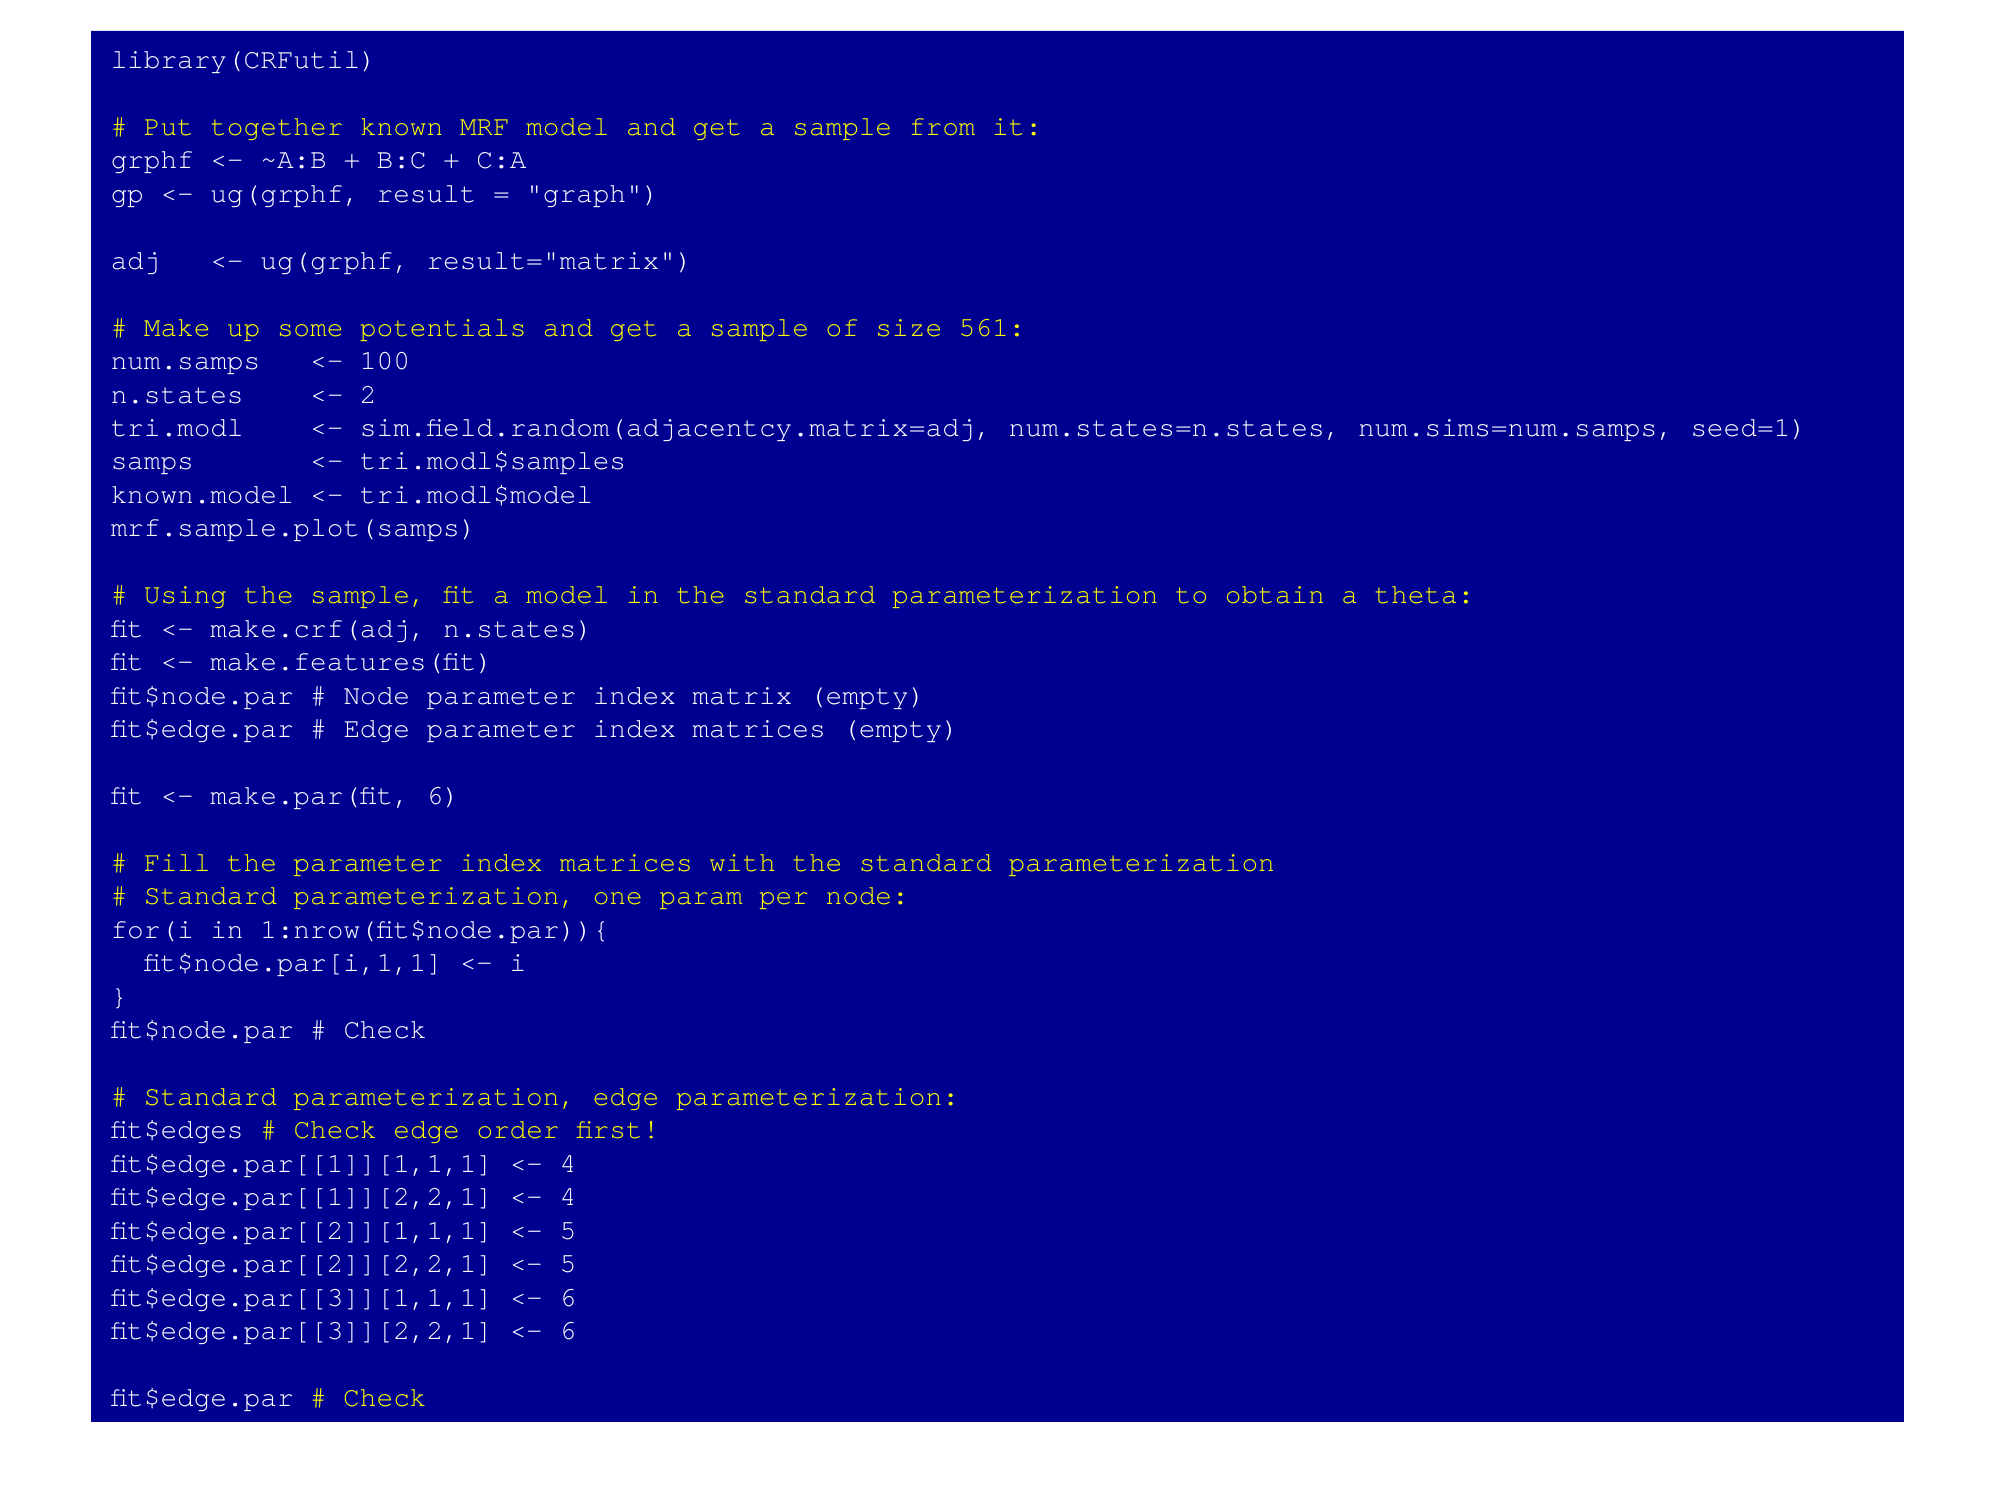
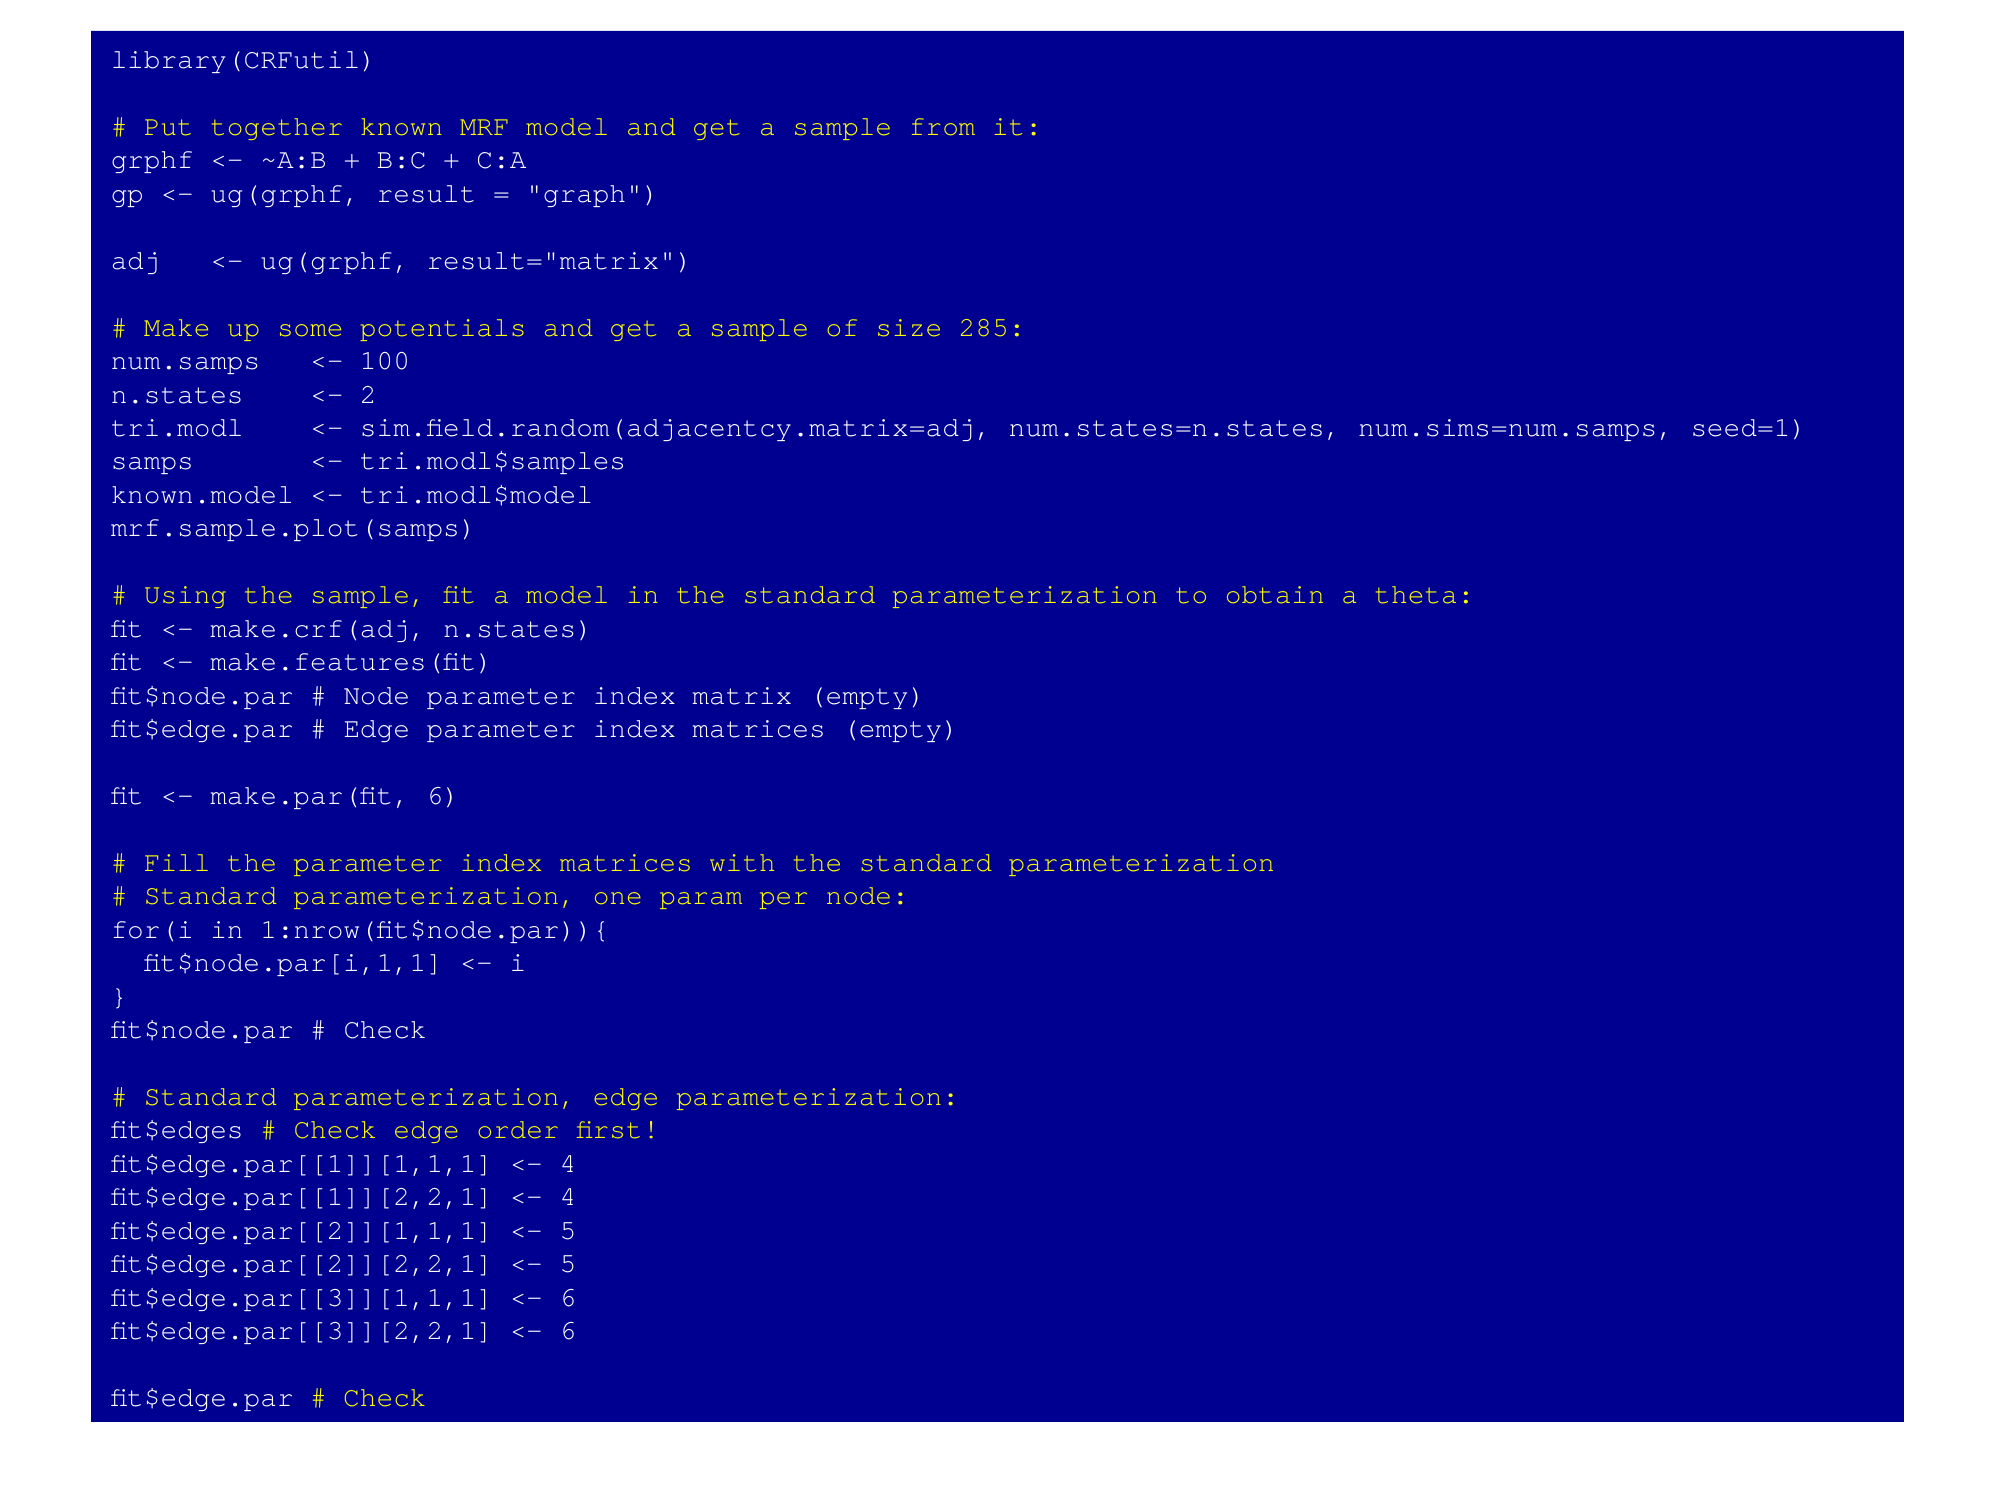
561: 561 -> 285 (992, 327)
